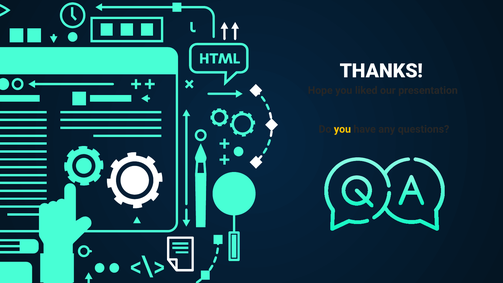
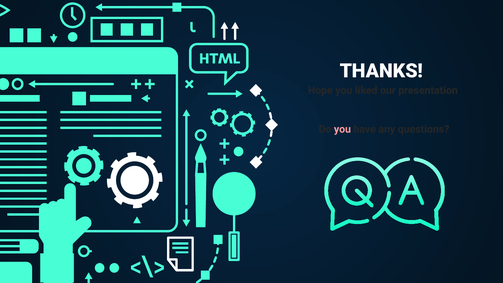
you colour: yellow -> pink (342, 129)
